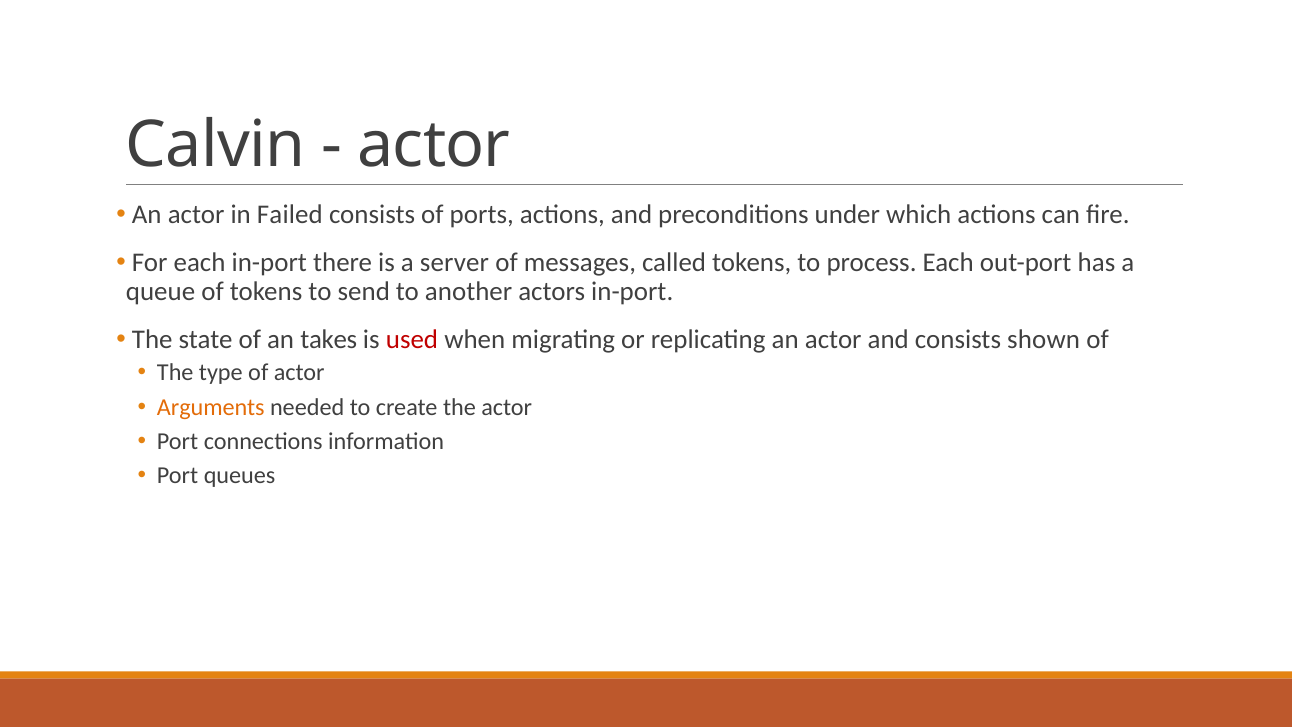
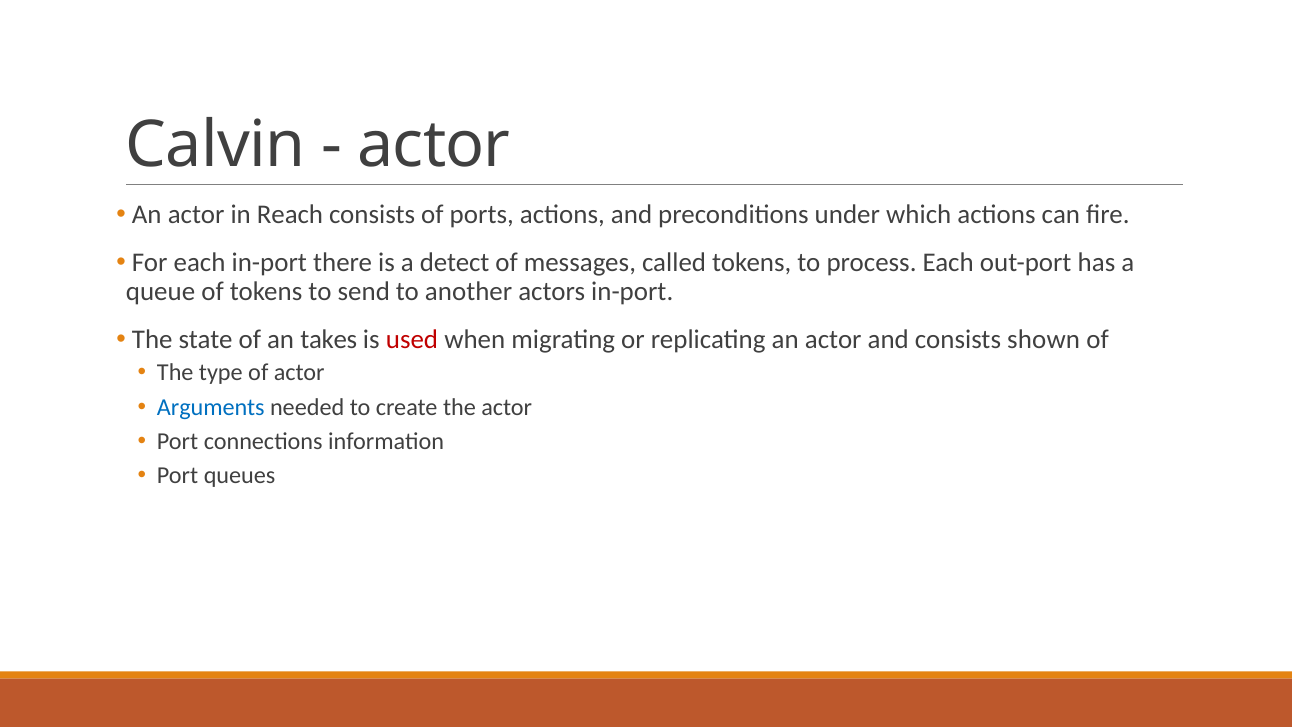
Failed: Failed -> Reach (290, 215)
server: server -> detect (455, 263)
Arguments colour: orange -> blue (211, 407)
